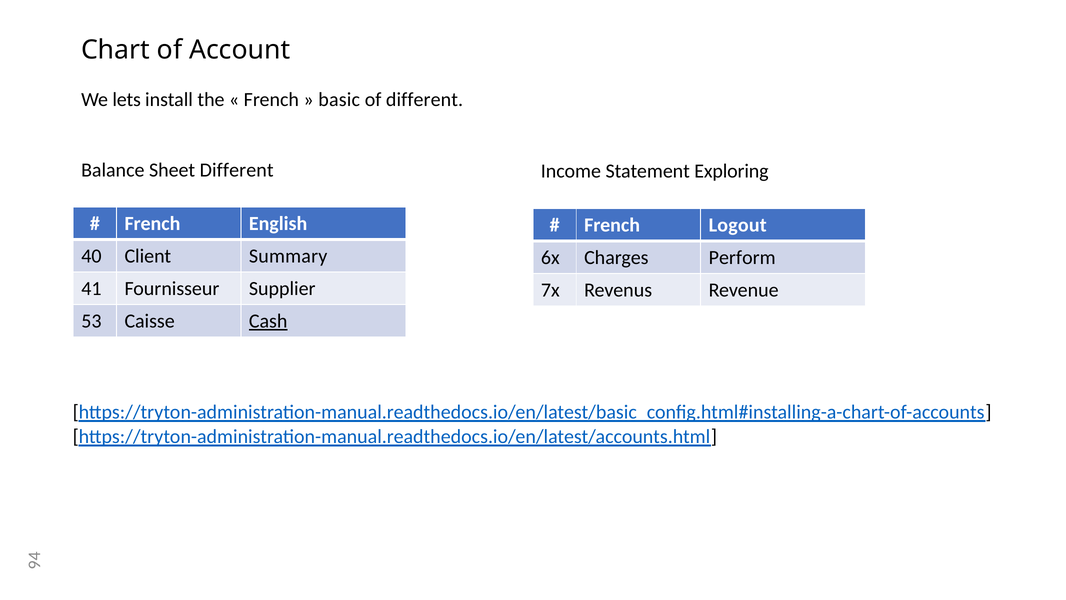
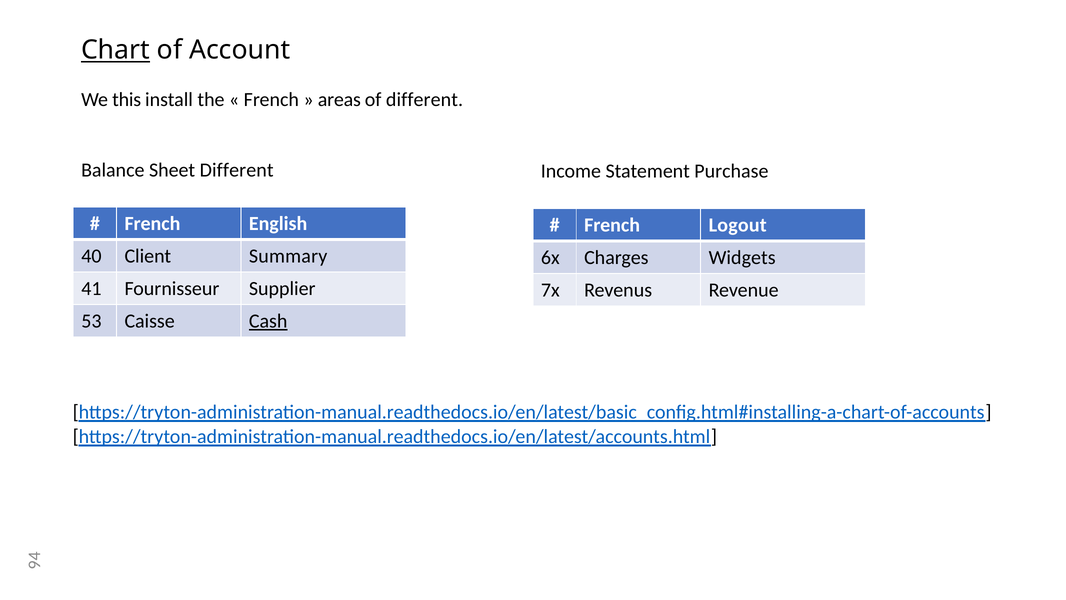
Chart underline: none -> present (116, 50)
lets: lets -> this (127, 99)
basic: basic -> areas (339, 99)
Exploring: Exploring -> Purchase (731, 171)
Perform: Perform -> Widgets (742, 257)
